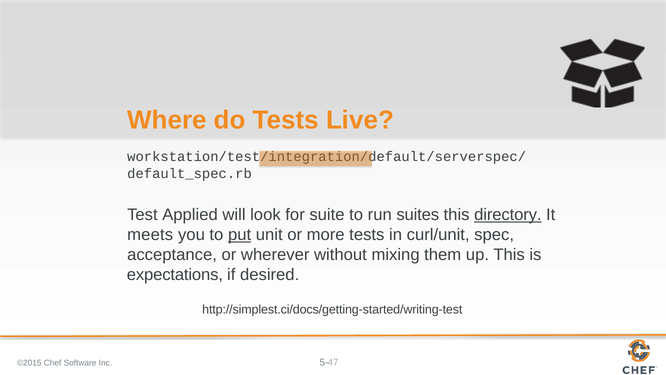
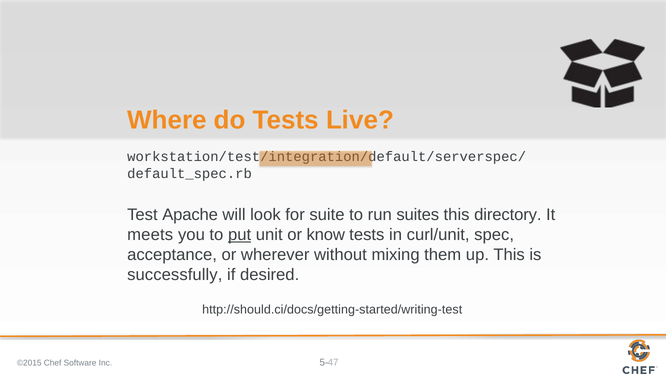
Applied: Applied -> Apache (190, 214)
directory underline: present -> none (508, 214)
more: more -> know (326, 234)
expectations: expectations -> successfully (175, 274)
http://simplest.ci/docs/getting-started/writing-test: http://simplest.ci/docs/getting-started/writing-test -> http://should.ci/docs/getting-started/writing-test (332, 309)
